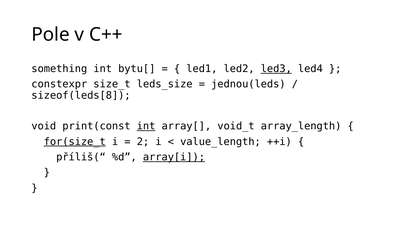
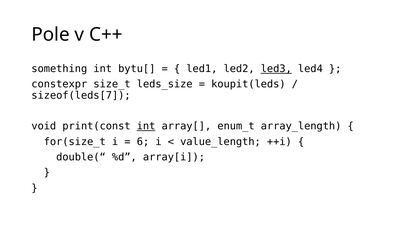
jednou(leds: jednou(leds -> koupit(leds (248, 84)
sizeof(leds[8: sizeof(leds[8 -> sizeof(leds[7 (81, 95)
void_t: void_t -> enum_t (236, 126)
for(size_t underline: present -> none (75, 142)
2: 2 -> 6 (143, 142)
příliš(“: příliš(“ -> double(“ (81, 157)
array[i underline: present -> none (174, 157)
